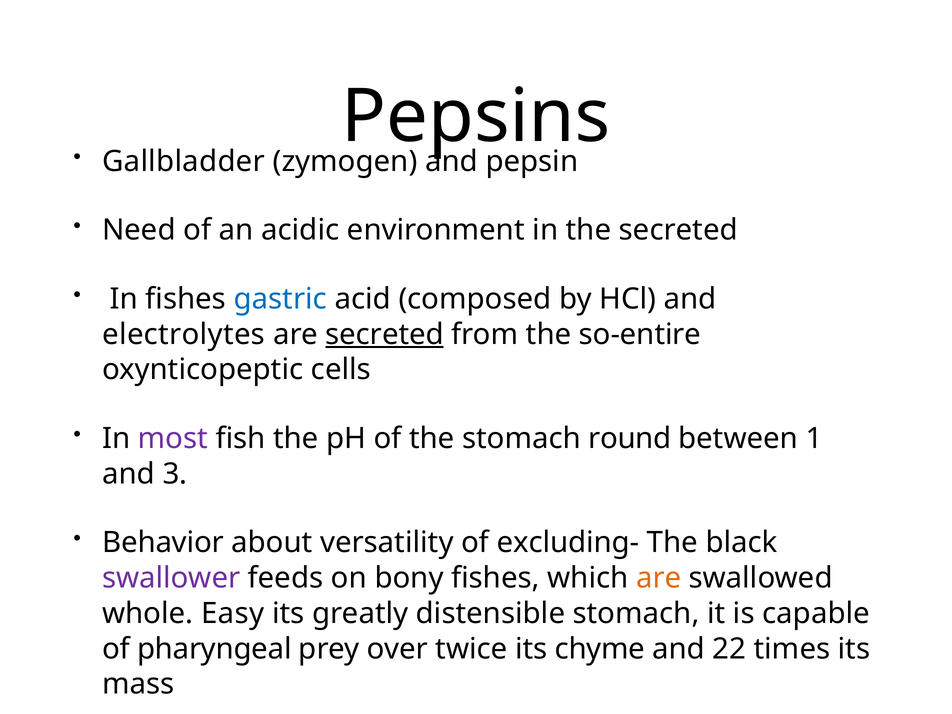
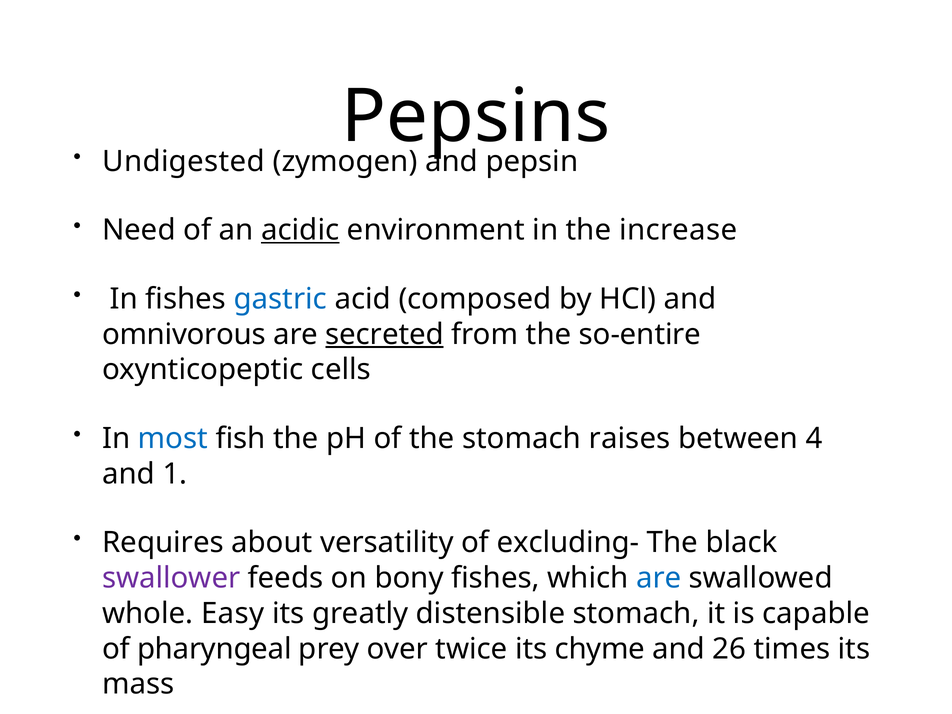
Gallbladder: Gallbladder -> Undigested (183, 161)
acidic underline: none -> present (300, 230)
the secreted: secreted -> increase (678, 230)
electrolytes: electrolytes -> omnivorous (184, 334)
most colour: purple -> blue (173, 439)
round: round -> raises (630, 439)
1: 1 -> 4 (814, 439)
3: 3 -> 1 (175, 474)
Behavior: Behavior -> Requires (163, 543)
are colour: orange -> blue (659, 578)
22: 22 -> 26 (729, 649)
